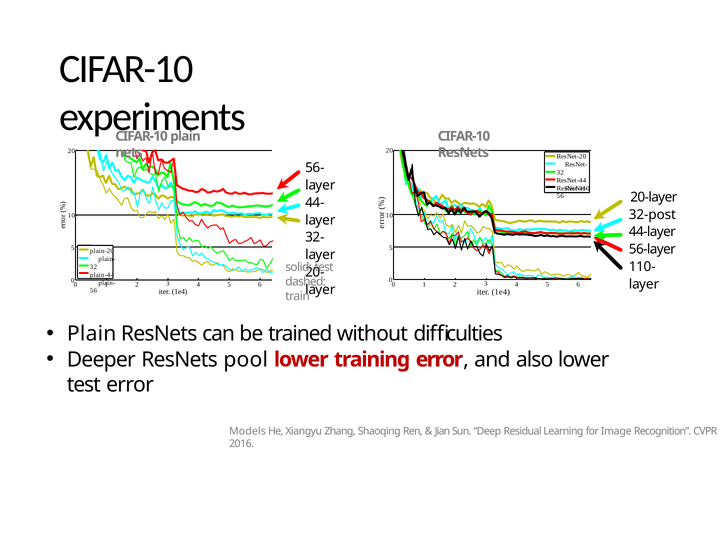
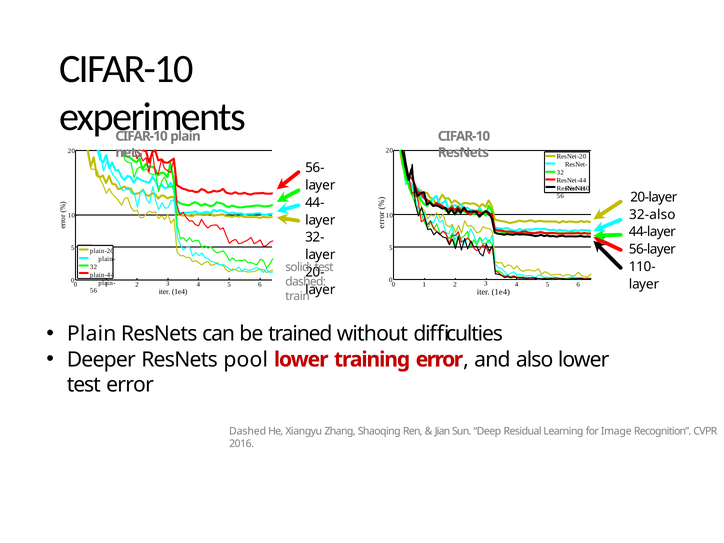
32-post: 32-post -> 32-also (652, 215)
Models: Models -> Dashed (248, 431)
